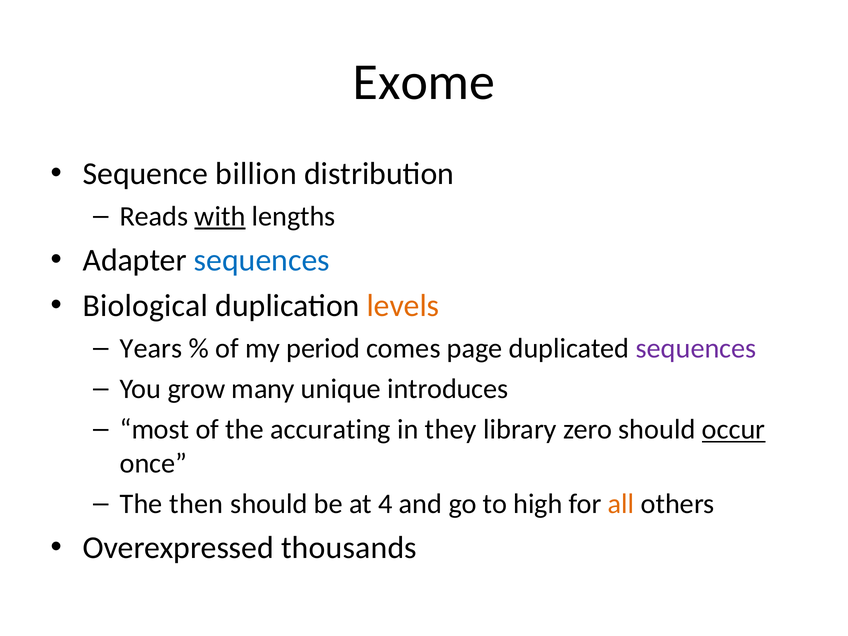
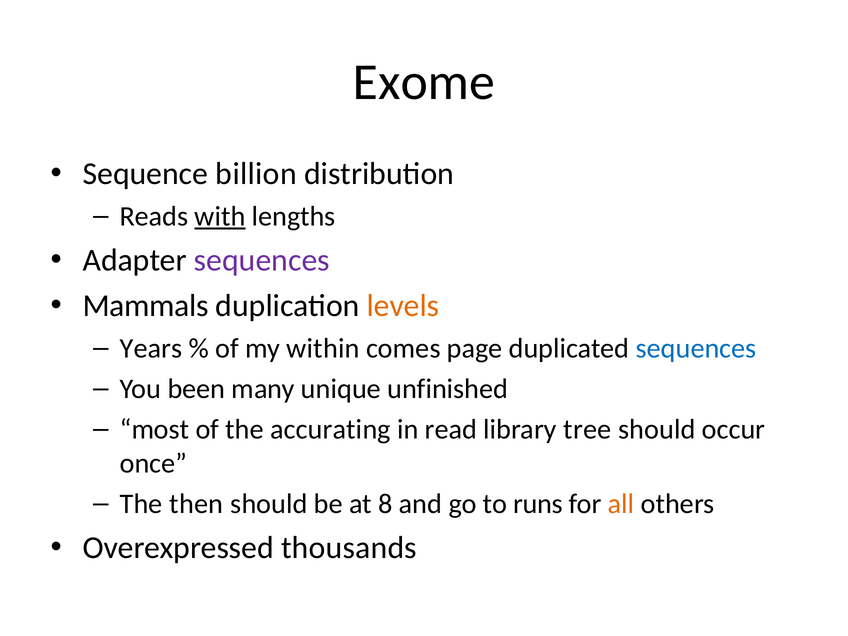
sequences colour: blue -> purple (262, 260)
Biological: Biological -> Mammals (146, 306)
period: period -> within (323, 348)
sequences colour: purple -> blue (696, 348)
grow: grow -> been (196, 389)
introduces: introduces -> unfinished (448, 389)
they: they -> read (451, 429)
zero: zero -> tree (587, 429)
occur underline: present -> none (734, 429)
4: 4 -> 8 (385, 504)
high: high -> runs (538, 504)
